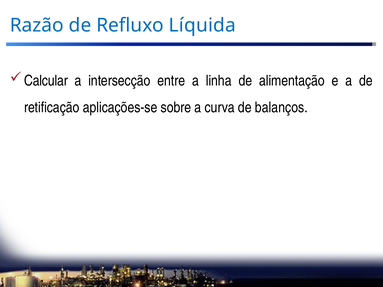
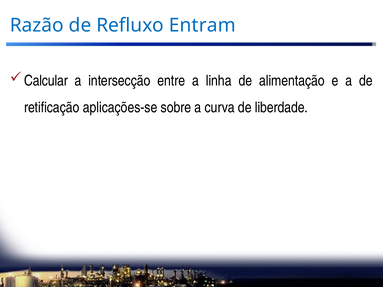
Líquida: Líquida -> Entram (202, 25)
balanços: balanços -> liberdade (281, 108)
